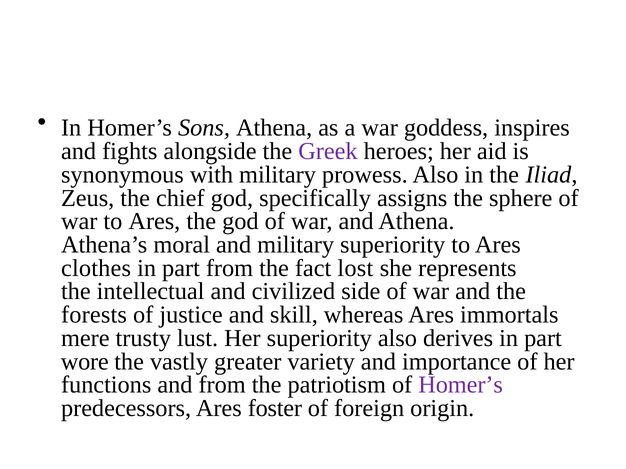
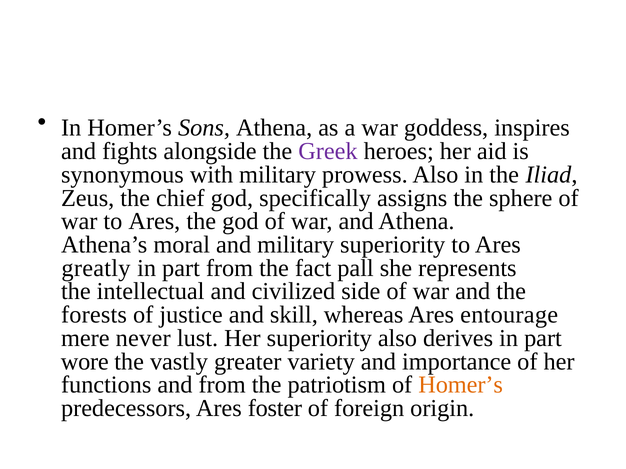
clothes: clothes -> greatly (96, 268)
lost: lost -> pall (356, 268)
immortals: immortals -> entourage (509, 315)
trusty: trusty -> never (143, 339)
Homer’s colour: purple -> orange (461, 385)
